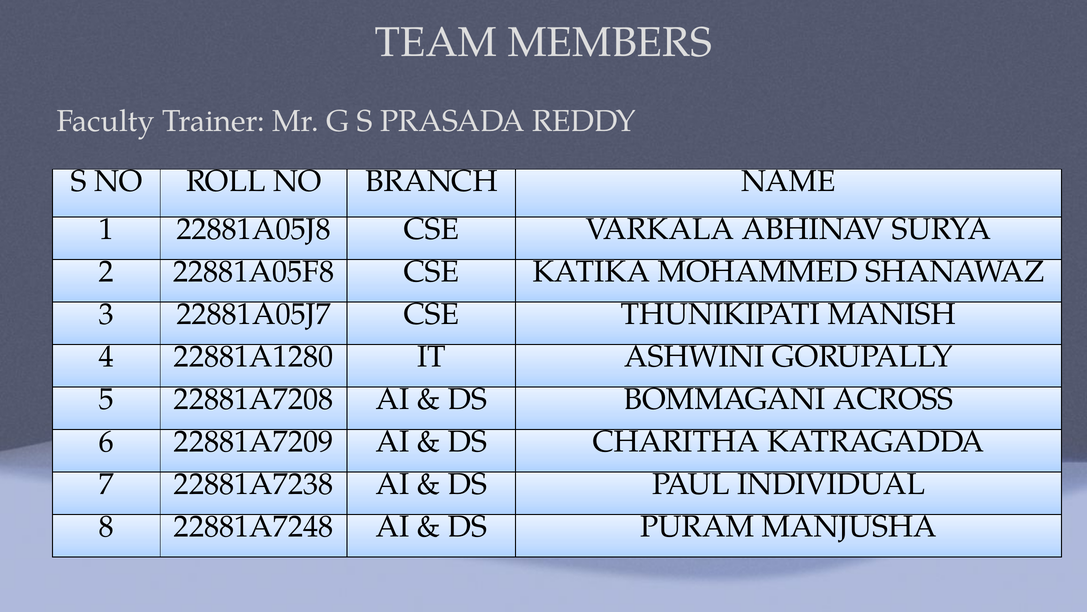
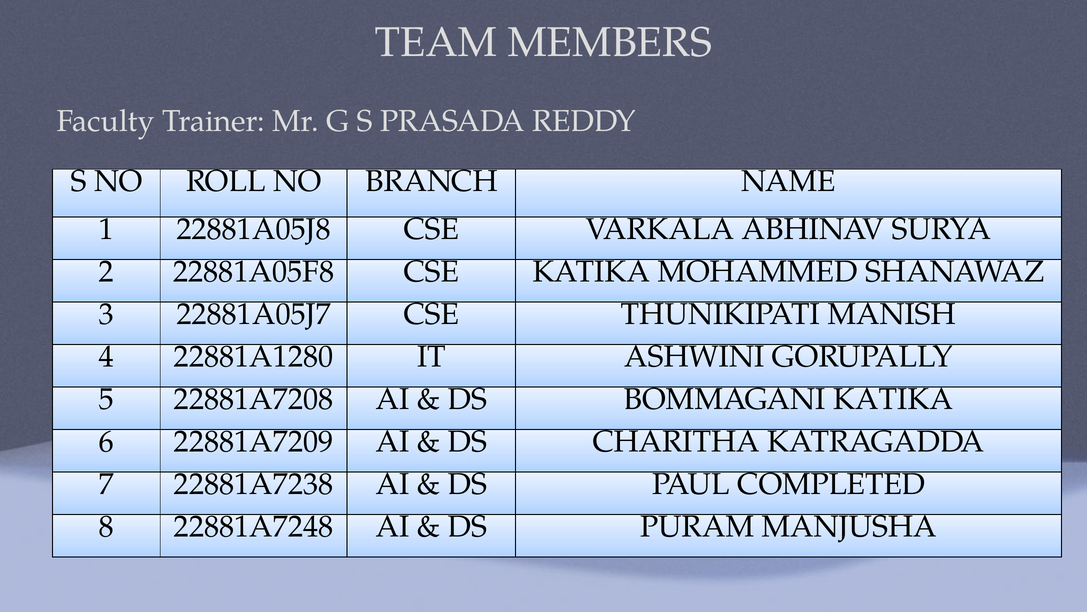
BOMMAGANI ACROSS: ACROSS -> KATIKA (893, 399)
INDIVIDUAL: INDIVIDUAL -> COMPLETED (831, 484)
